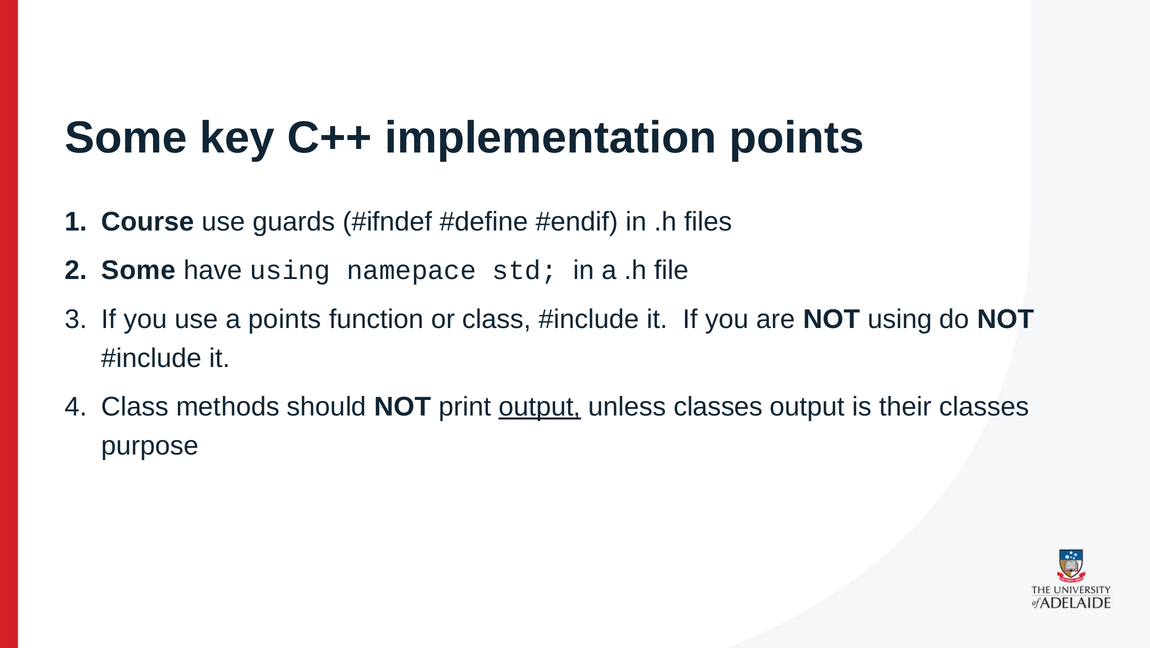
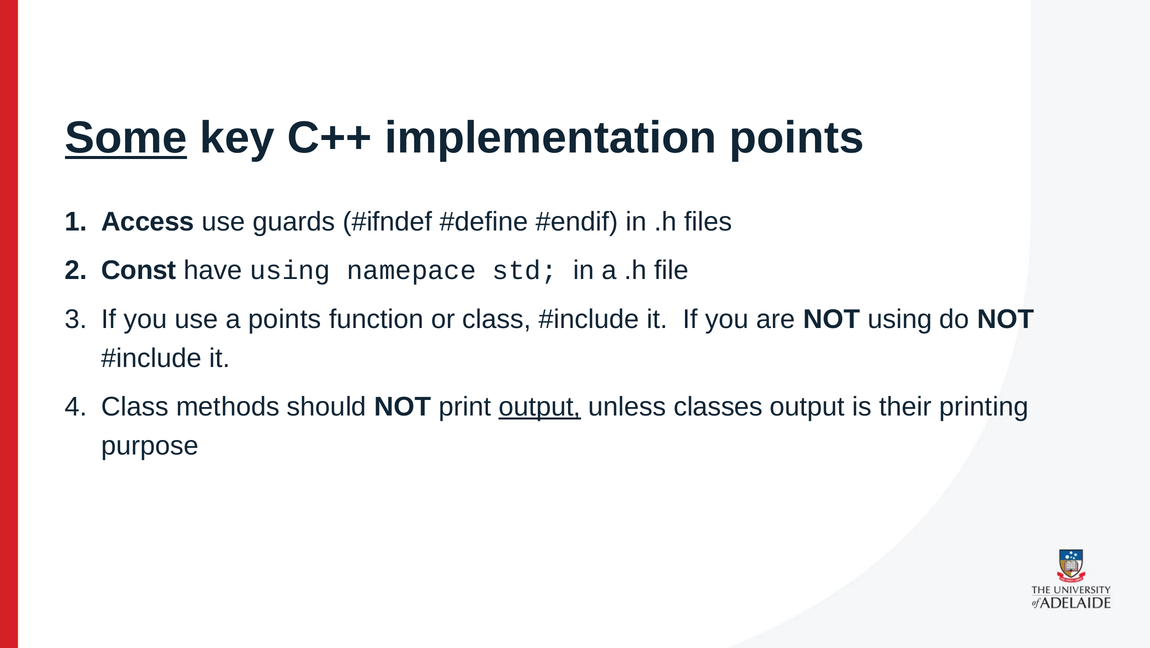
Some underline: none -> present (126, 138)
Course: Course -> Access (148, 222)
Some: Some -> Const (139, 270)
their classes: classes -> printing (984, 407)
